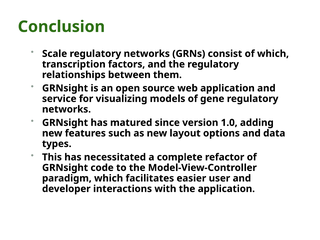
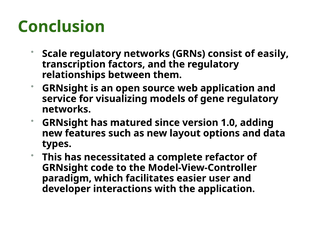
of which: which -> easily (273, 54)
